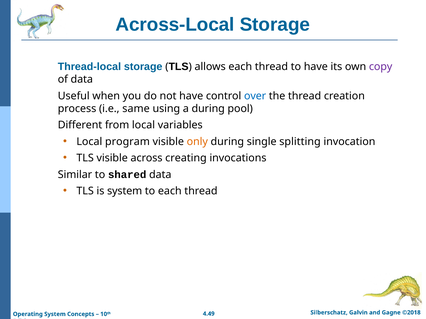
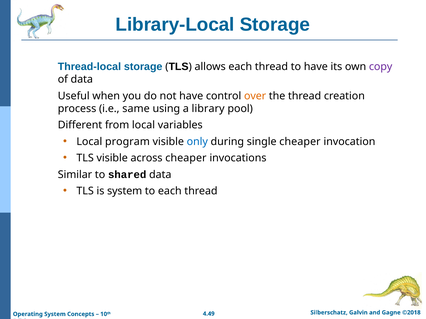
Across-Local: Across-Local -> Library-Local (175, 25)
over colour: blue -> orange (255, 96)
a during: during -> library (208, 109)
only colour: orange -> blue (197, 142)
single splitting: splitting -> cheaper (300, 142)
across creating: creating -> cheaper (186, 158)
